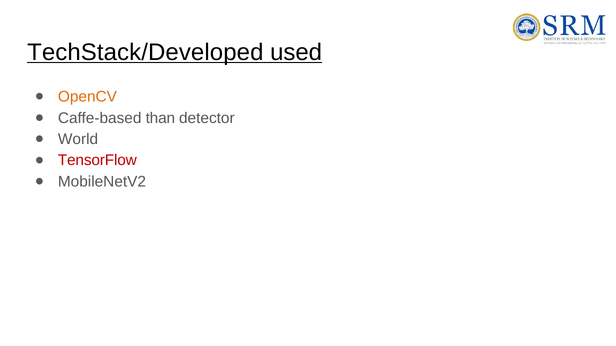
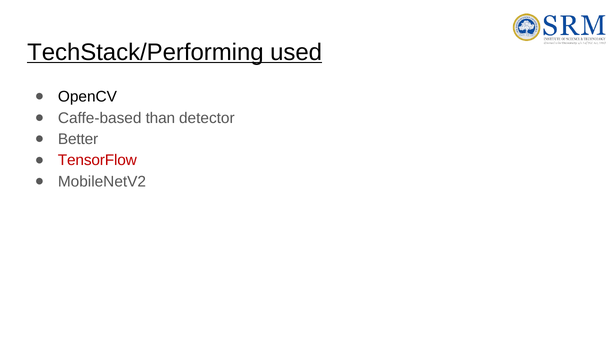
TechStack/Developed: TechStack/Developed -> TechStack/Performing (145, 52)
OpenCV colour: orange -> black (87, 97)
World: World -> Better (78, 139)
